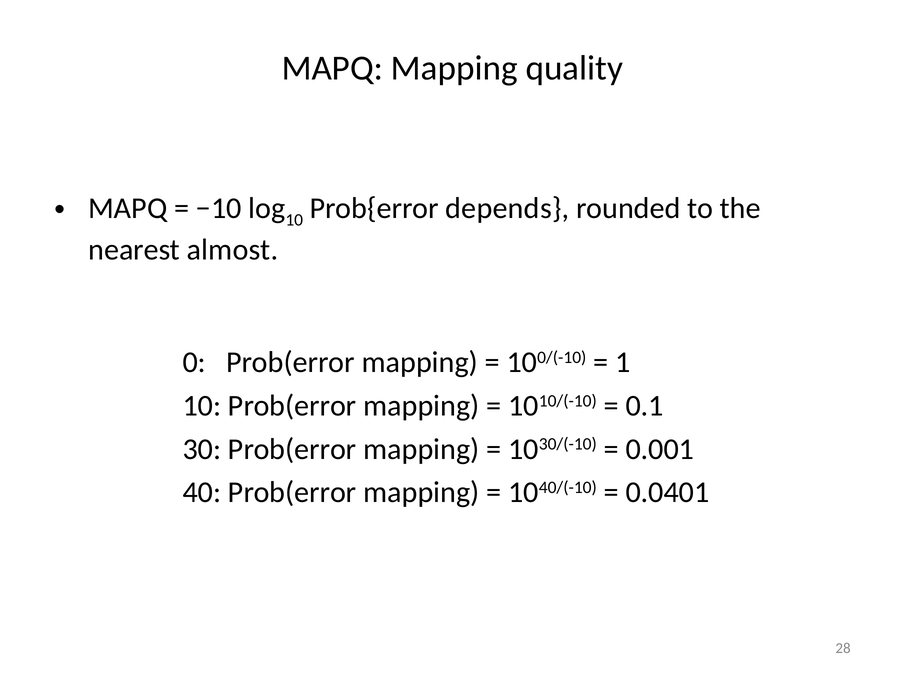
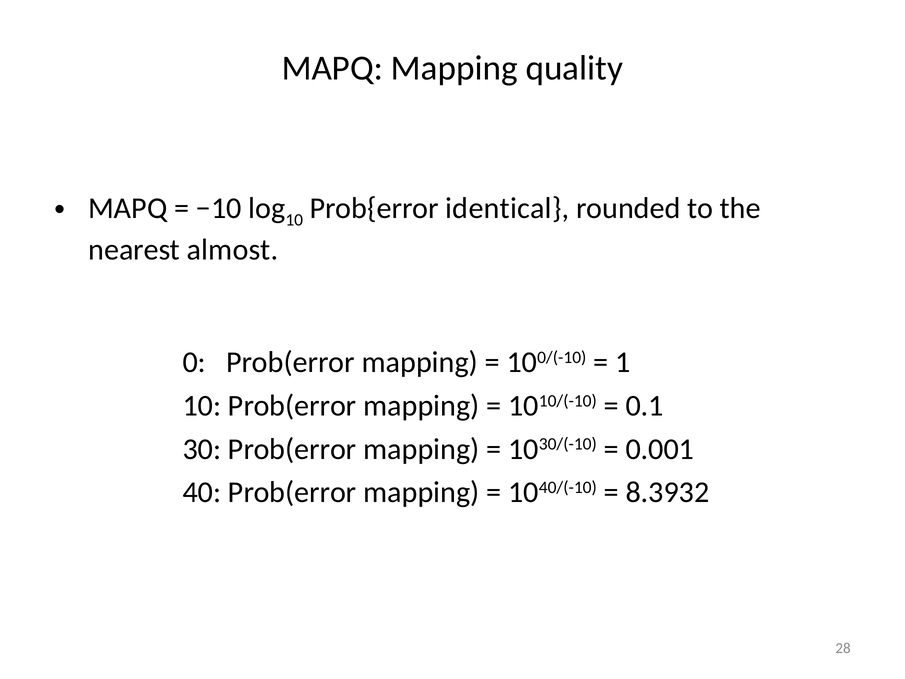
depends: depends -> identical (507, 208)
0.0401: 0.0401 -> 8.3932 (668, 492)
